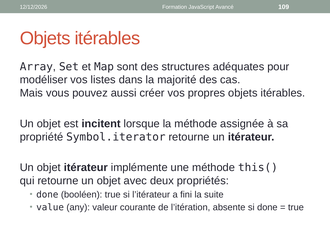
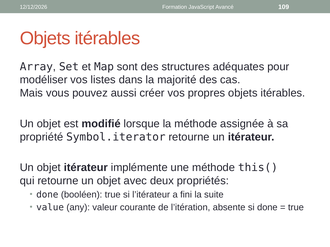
incitent: incitent -> modifié (101, 124)
